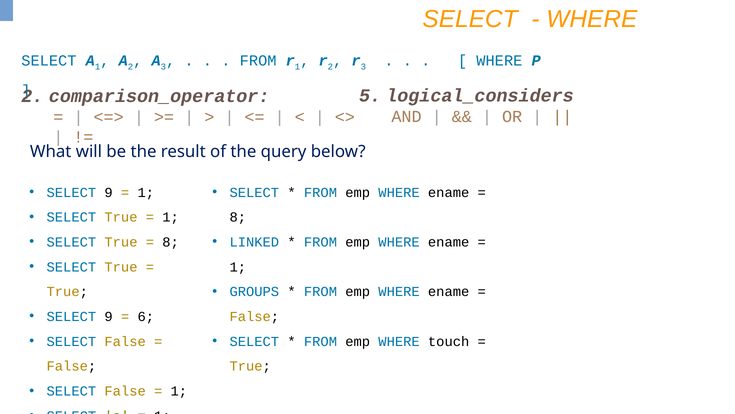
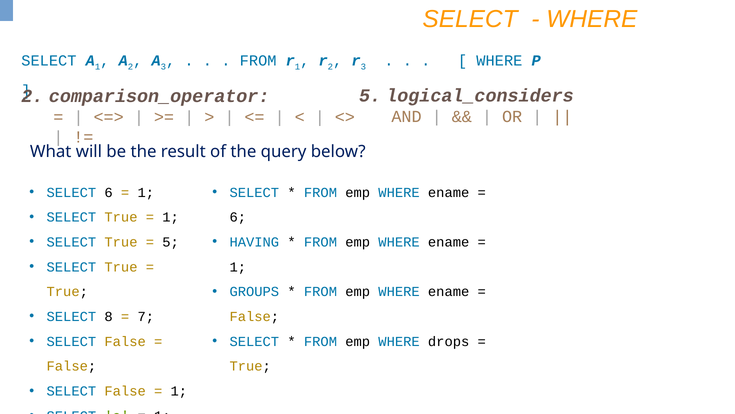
9: 9 -> 6 (109, 192)
8: 8 -> 6 (238, 217)
8: 8 -> 5 (171, 242)
LINKED: LINKED -> HAVING (254, 242)
9: 9 -> 8 (109, 316)
6: 6 -> 7 (146, 316)
touch: touch -> drops (449, 341)
